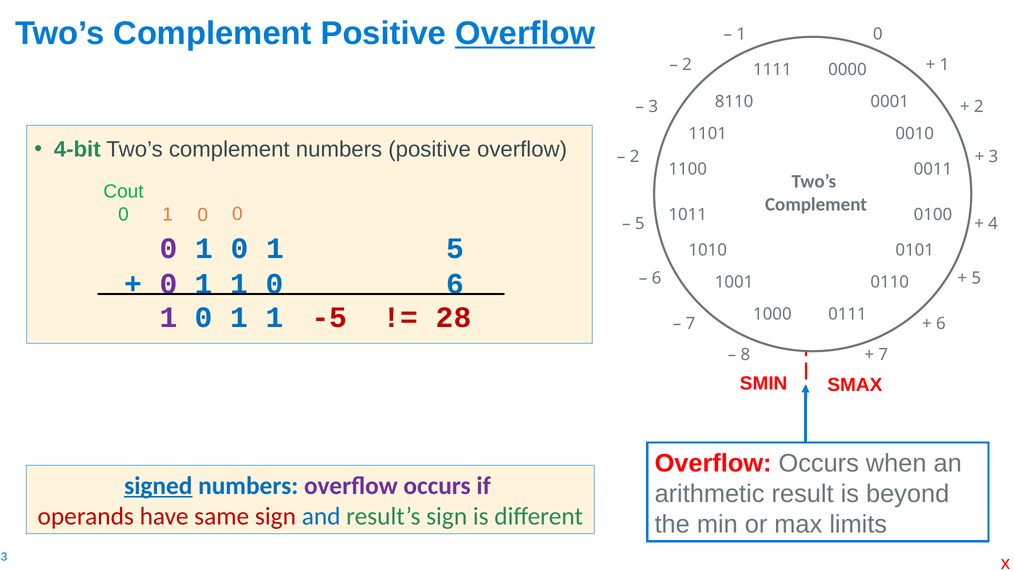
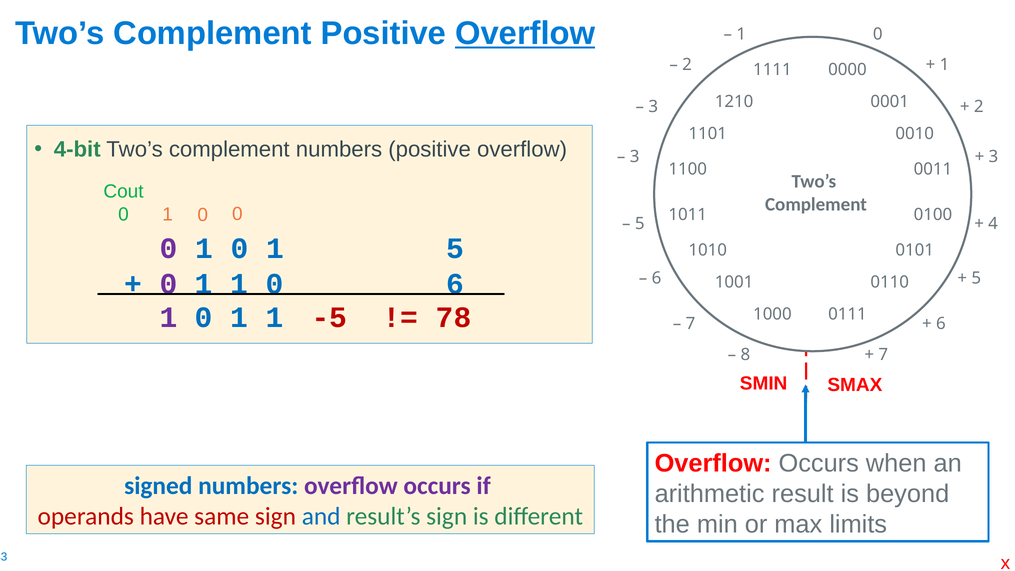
8110: 8110 -> 1210 (734, 102)
2: 2 -> 3 (635, 157)
28: 28 -> 78 (454, 318)
signed underline: present -> none (158, 486)
